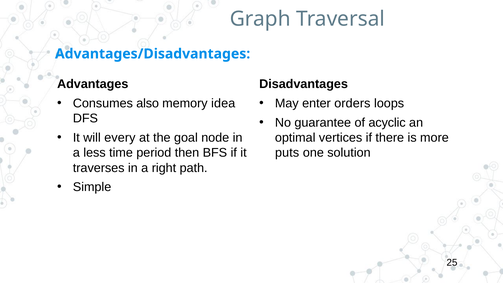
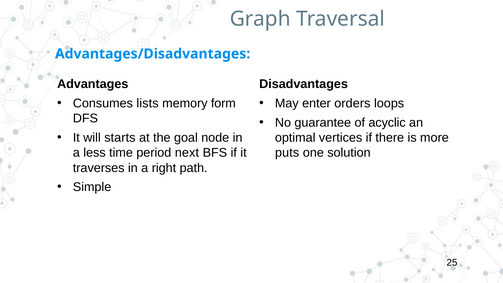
also: also -> lists (147, 103)
idea: idea -> form (223, 103)
every: every -> starts (120, 138)
then: then -> next (187, 153)
